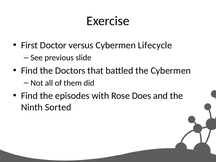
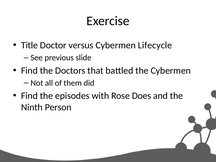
First: First -> Title (29, 45)
Sorted: Sorted -> Person (58, 107)
